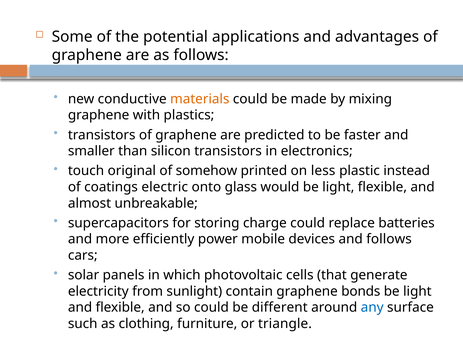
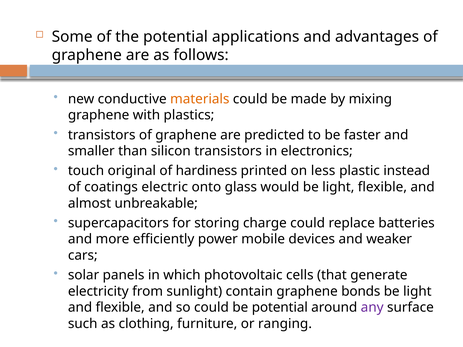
somehow: somehow -> hardiness (206, 171)
and follows: follows -> weaker (389, 239)
be different: different -> potential (280, 308)
any colour: blue -> purple (372, 308)
triangle: triangle -> ranging (285, 324)
